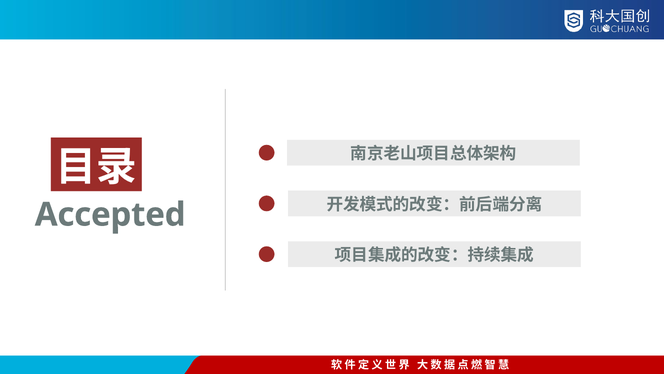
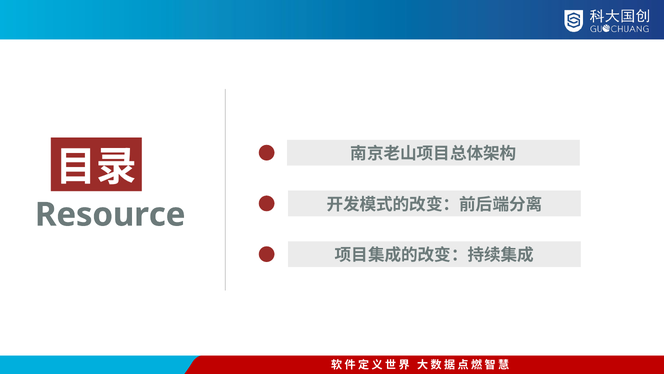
Accepted: Accepted -> Resource (110, 214)
